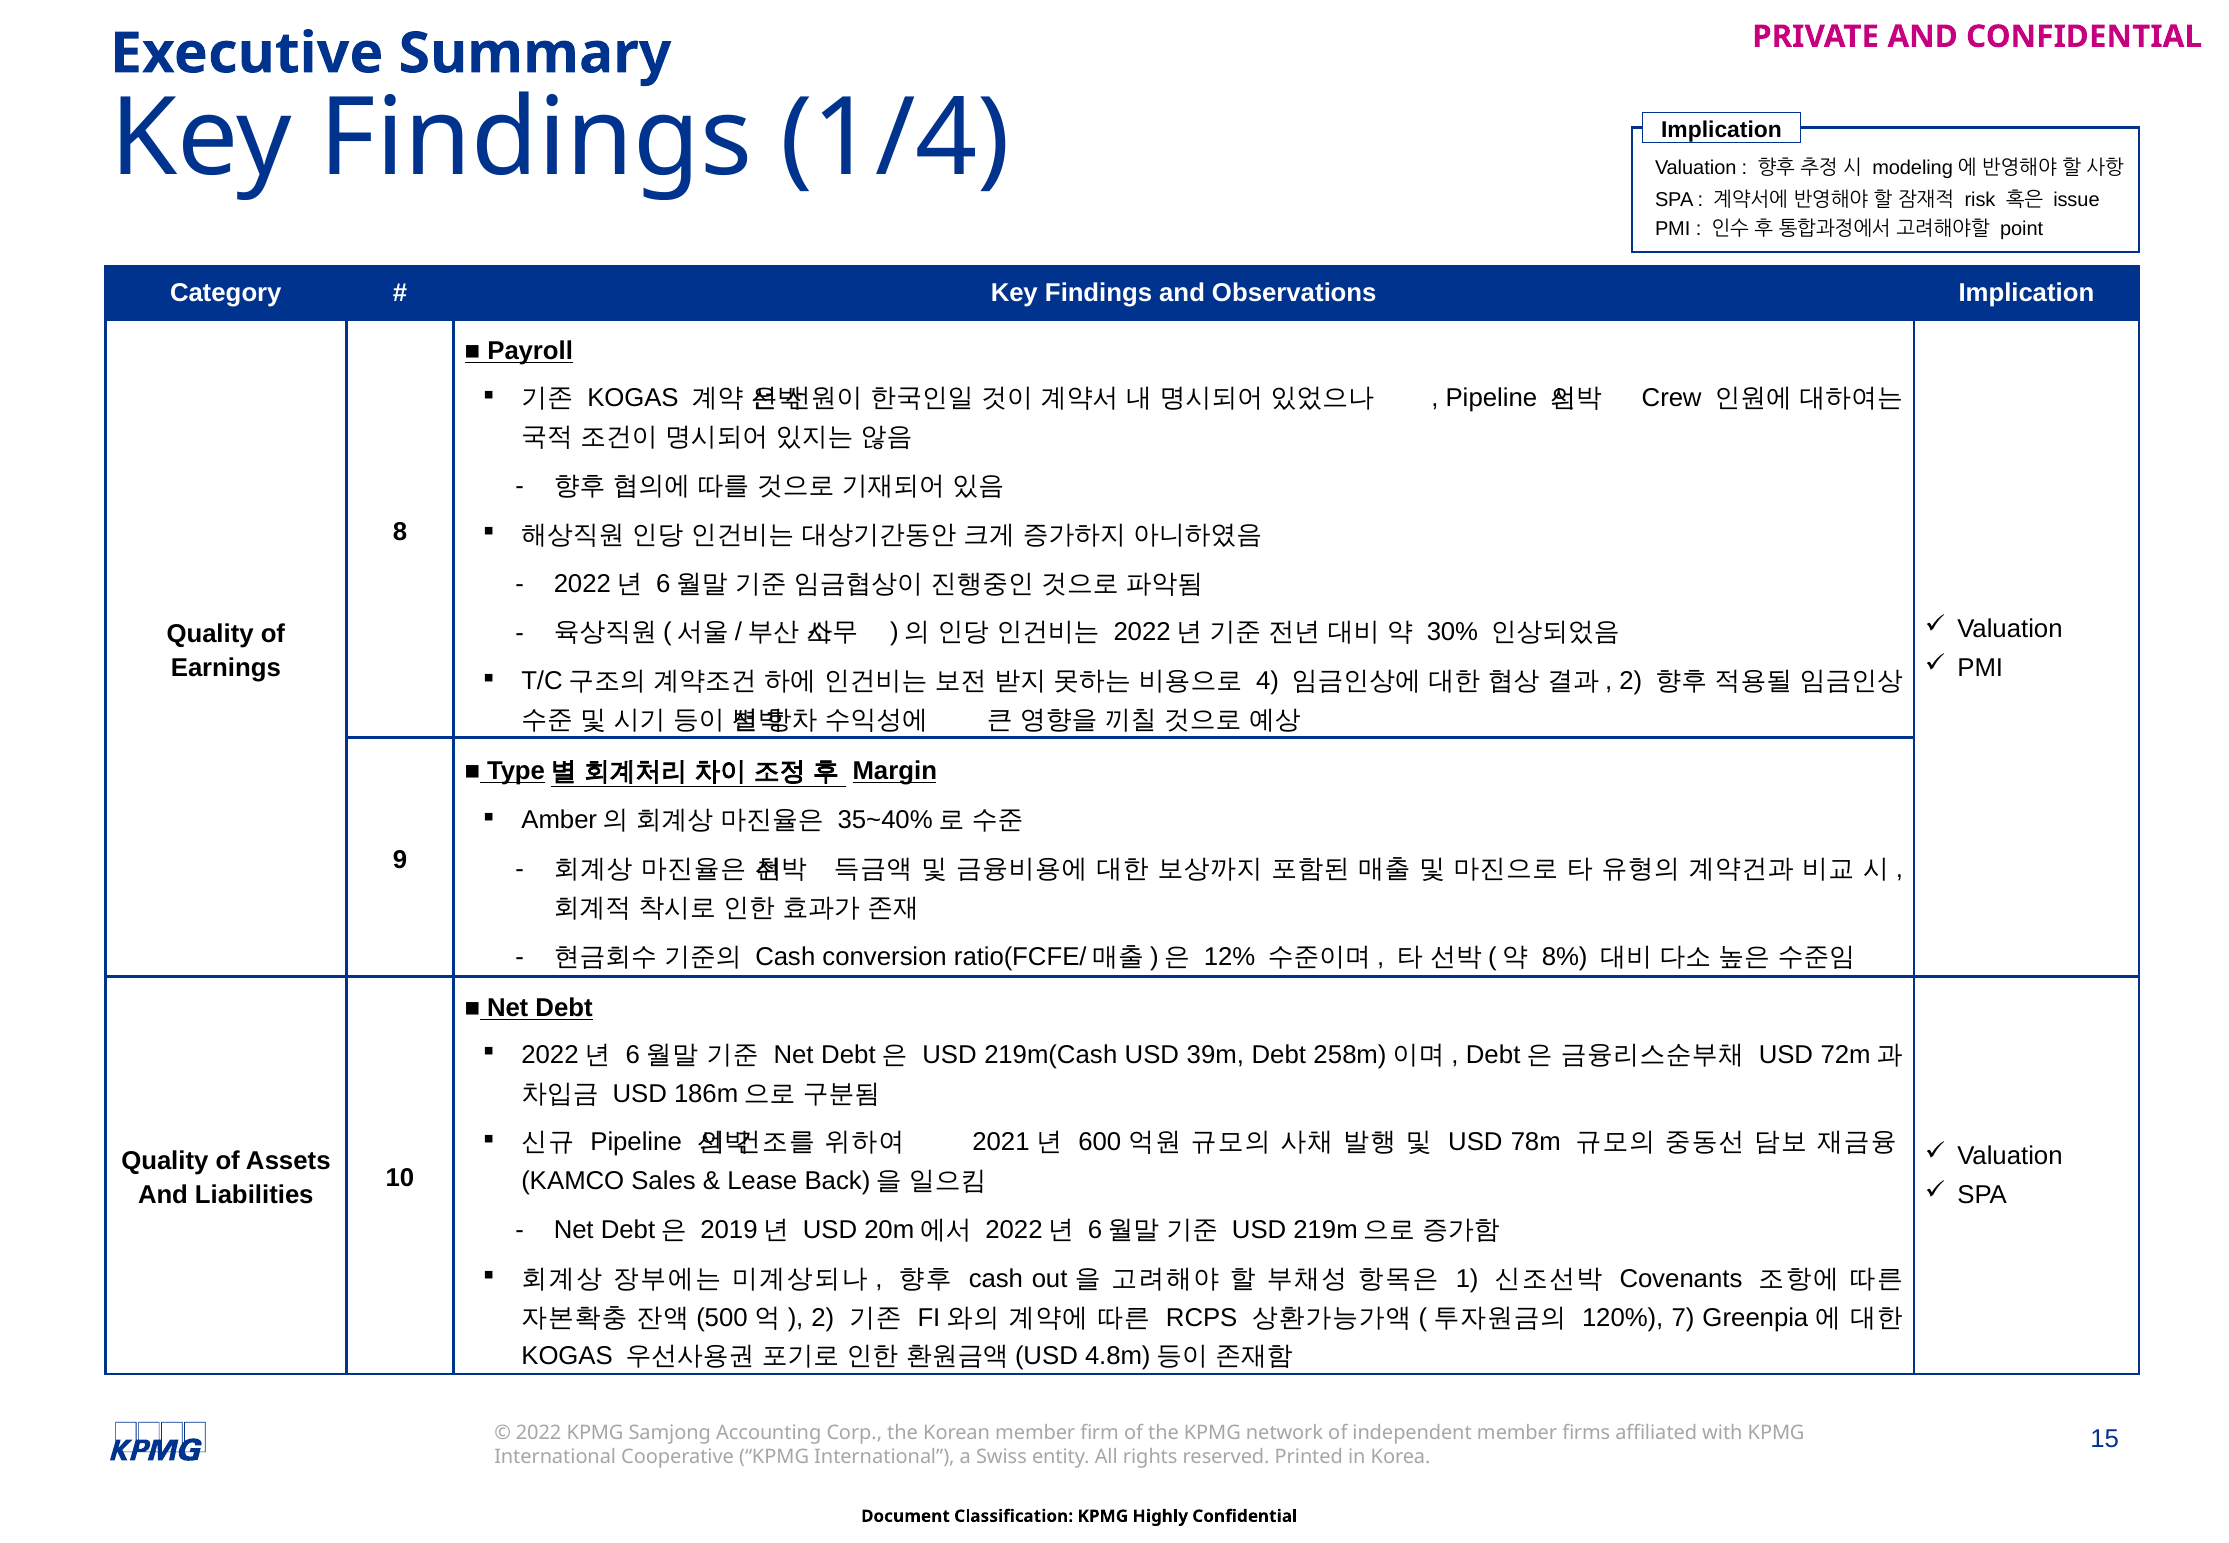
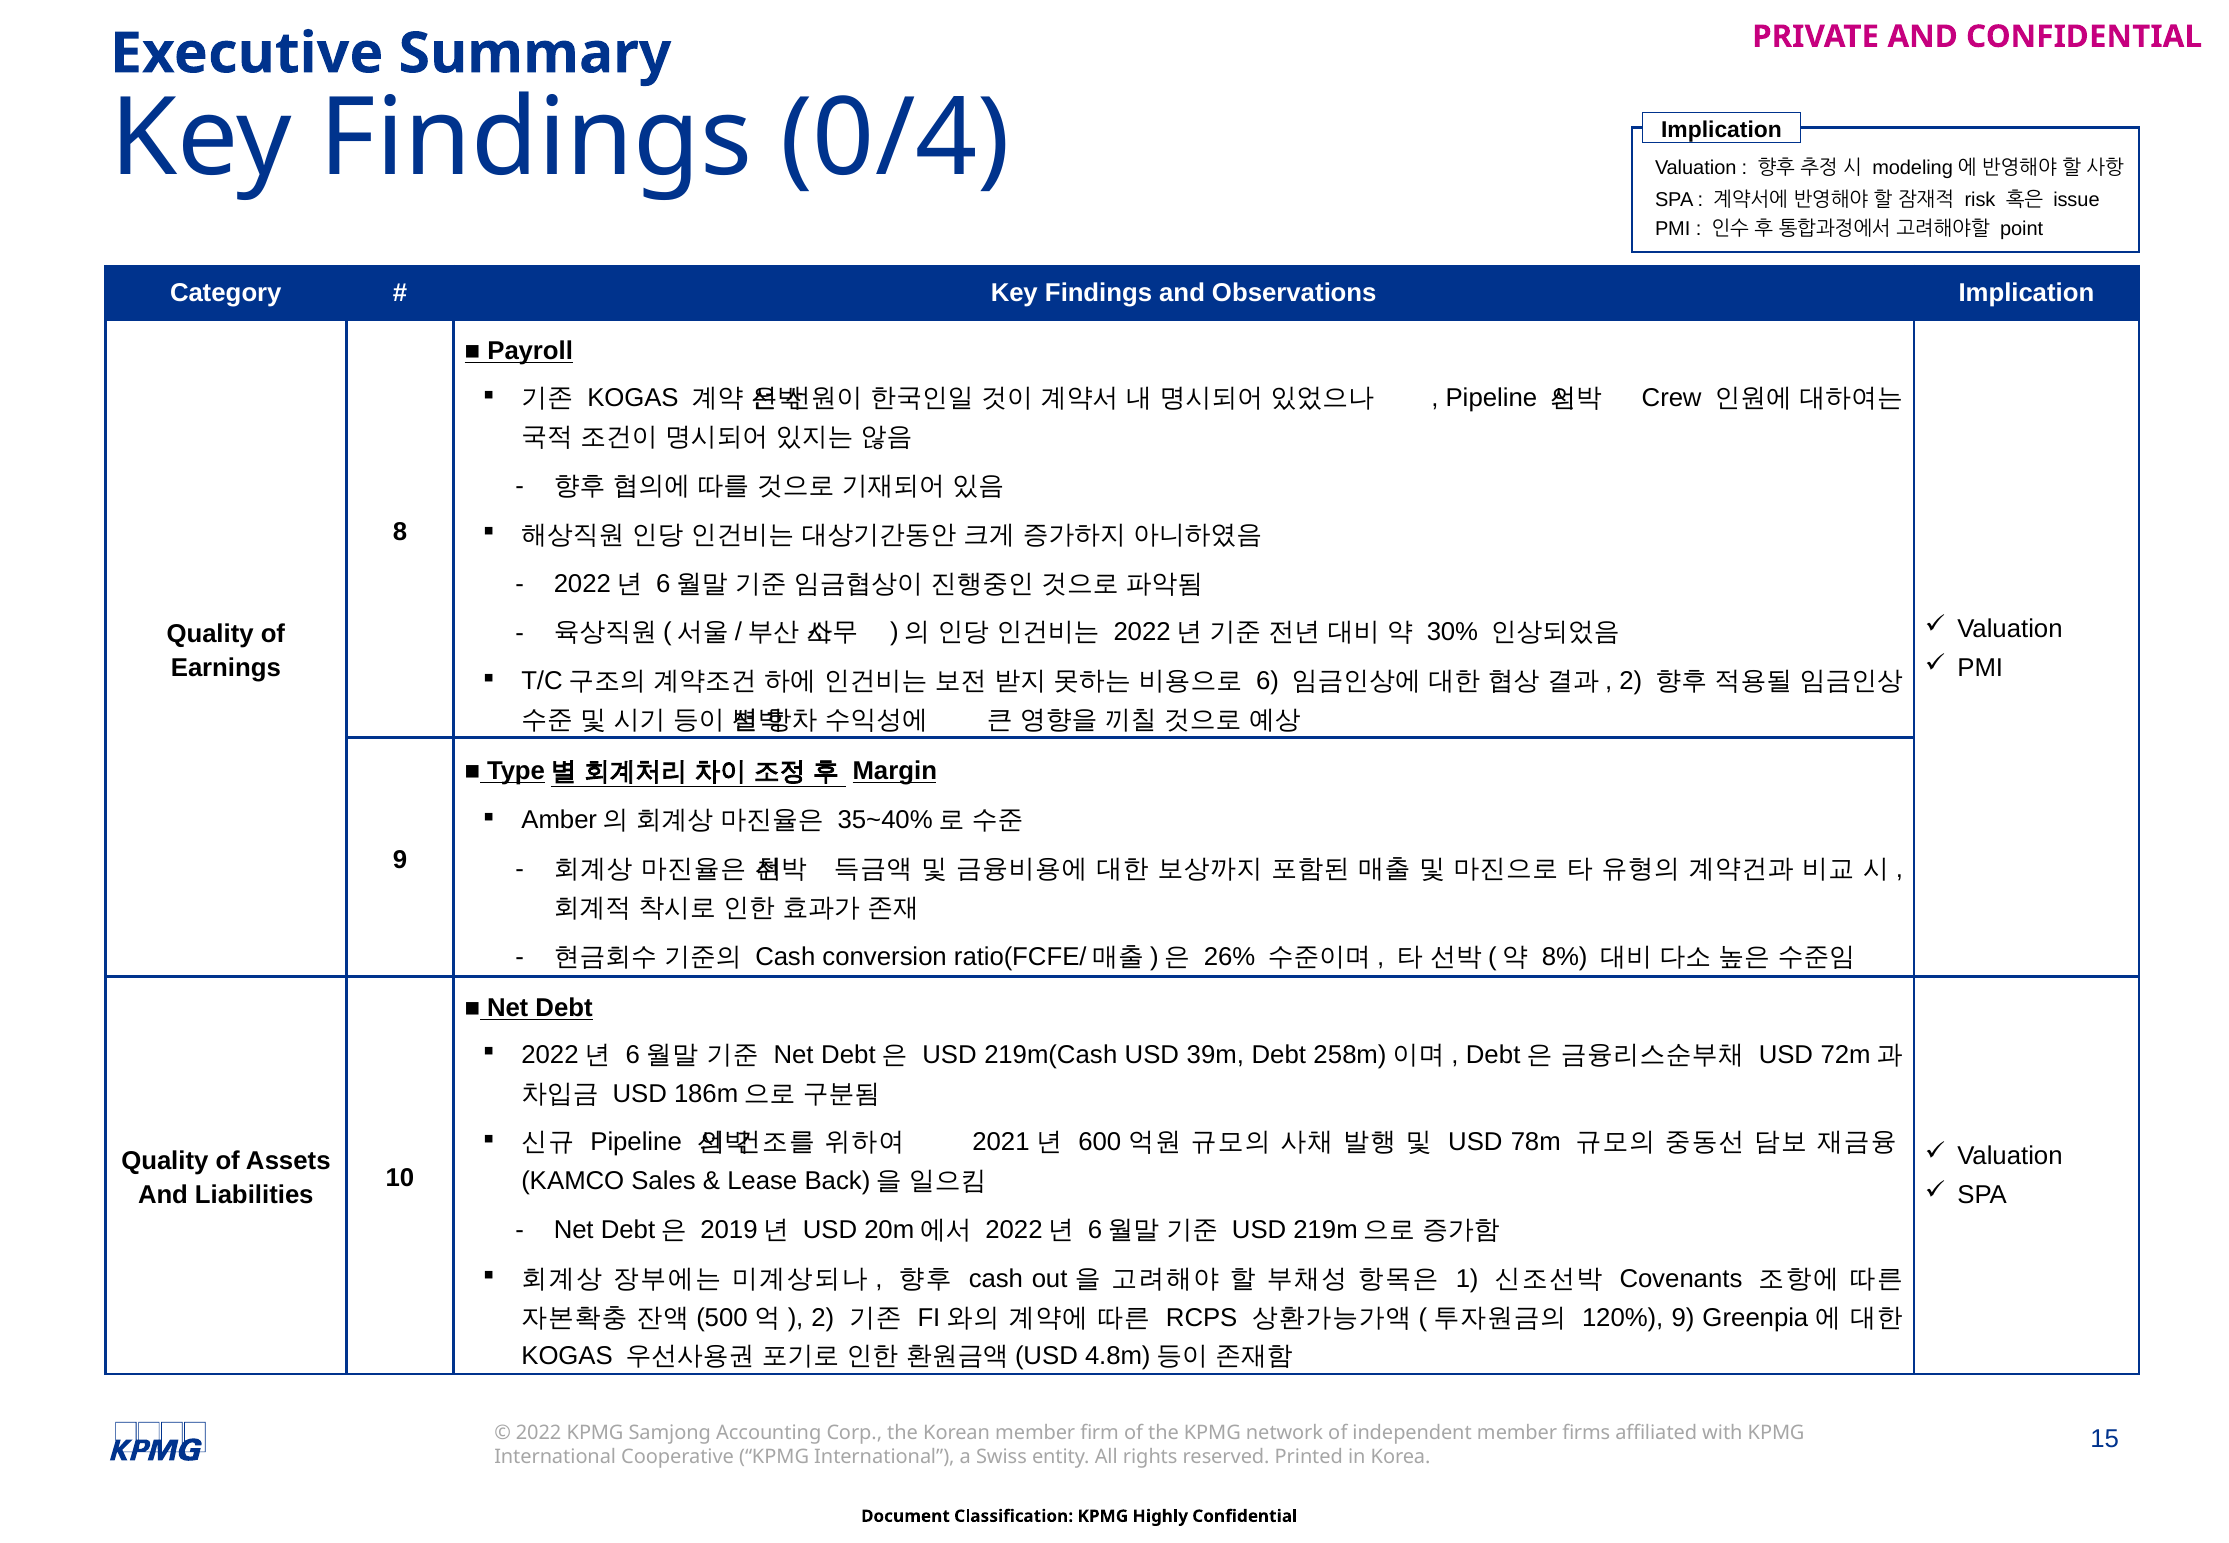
1/4: 1/4 -> 0/4 (895, 139)
4: 4 -> 6 (1267, 681)
12%: 12% -> 26% (1230, 957)
120% 7: 7 -> 9 (1683, 1318)
